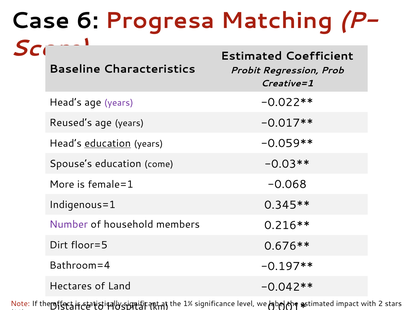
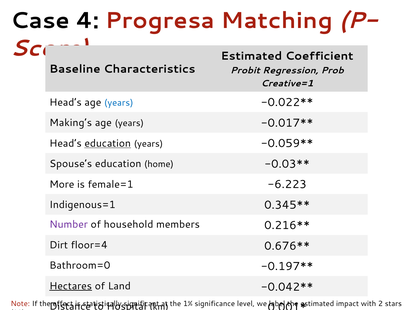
6: 6 -> 4 (88, 21)
years colour: purple -> blue (119, 103)
Reused’s: Reused’s -> Making’s (71, 123)
come: come -> home (159, 164)
-0.068: -0.068 -> -6.223 (287, 184)
floor=5: floor=5 -> floor=4 (89, 245)
Bathroom=4: Bathroom=4 -> Bathroom=0 (80, 265)
Hectares underline: none -> present (71, 286)
